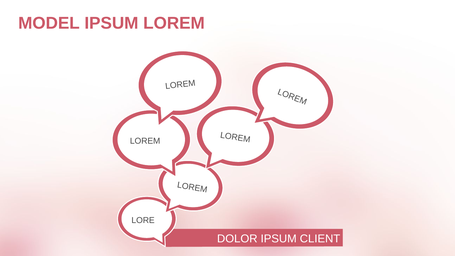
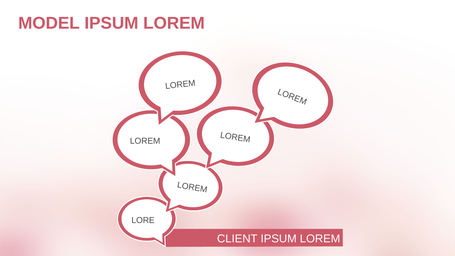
DOLOR: DOLOR -> CLIENT (237, 239)
CLIENT: CLIENT -> LOREM (320, 239)
